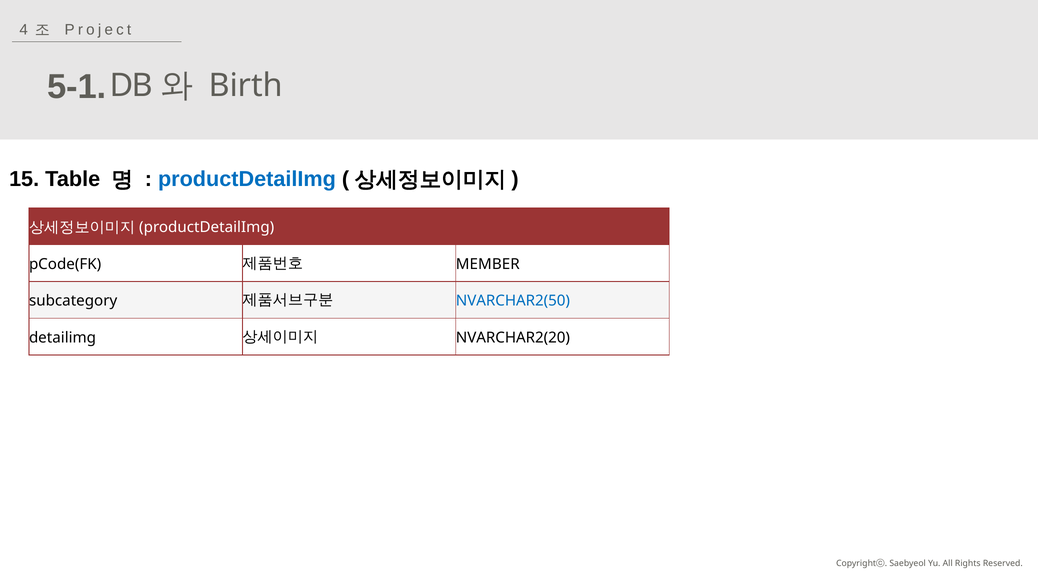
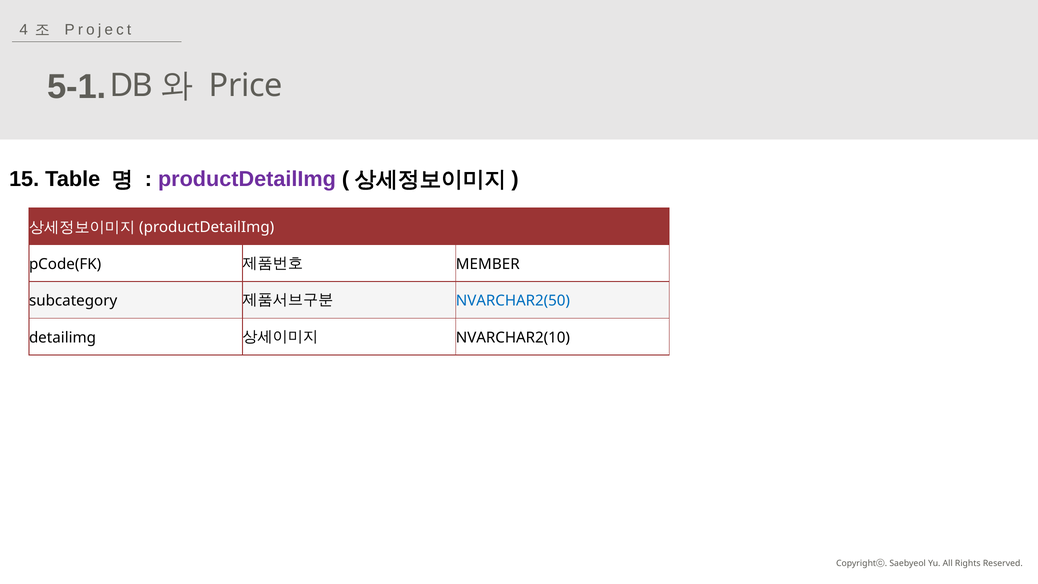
Birth: Birth -> Price (246, 86)
productDetailImg colour: blue -> purple (247, 179)
NVARCHAR2(20: NVARCHAR2(20 -> NVARCHAR2(10 (513, 338)
